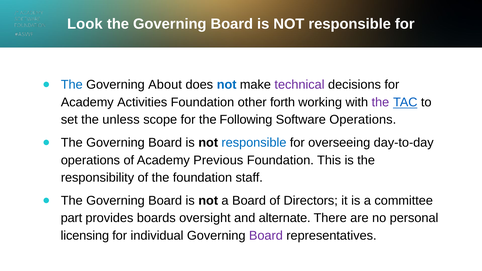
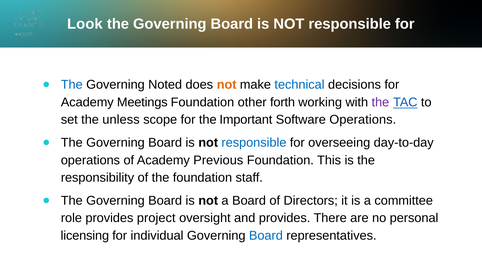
About: About -> Noted (165, 85)
not colour: blue -> orange (227, 85)
technical colour: purple -> blue (300, 85)
Activities: Activities -> Meetings (142, 102)
Following: Following -> Important (246, 120)
part: part -> role (71, 218)
boards: boards -> project (156, 218)
and alternate: alternate -> provides (285, 218)
Board colour: purple -> blue (266, 236)
